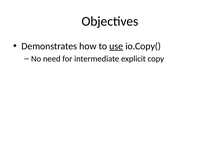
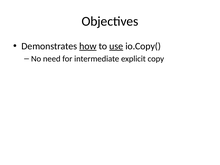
how underline: none -> present (88, 46)
